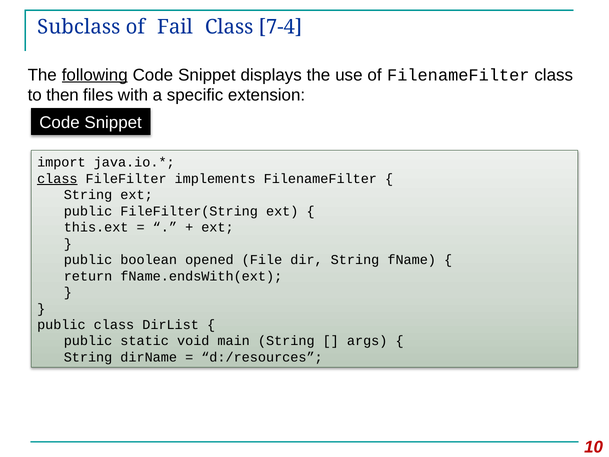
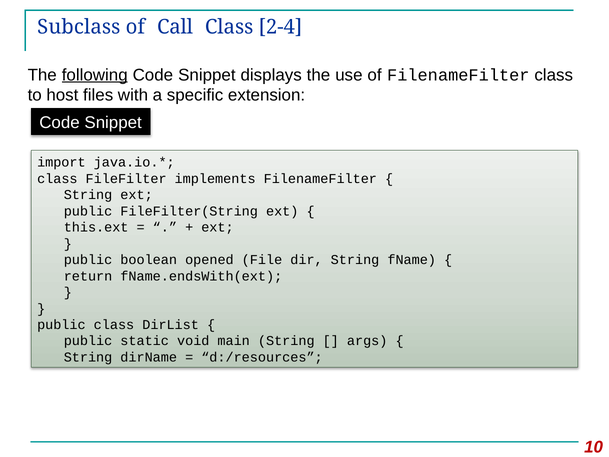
Fail: Fail -> Call (175, 27)
7-4: 7-4 -> 2-4 (280, 27)
then: then -> host (62, 95)
class underline: present -> none (57, 179)
